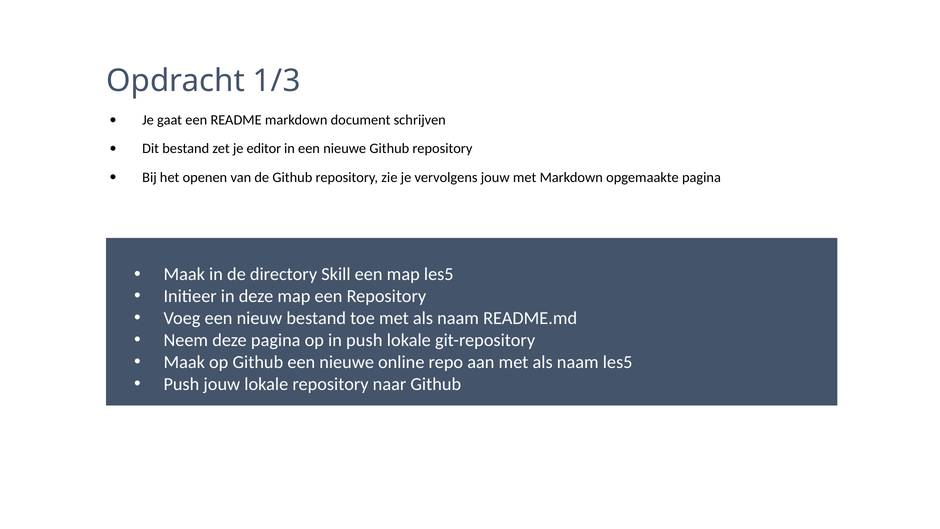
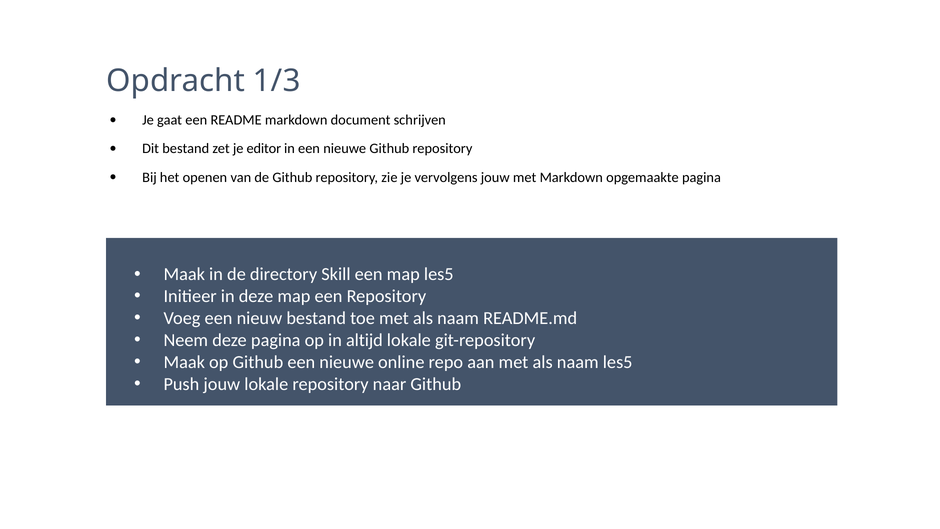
in push: push -> altijd (364, 340)
